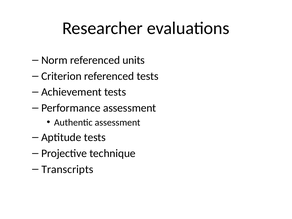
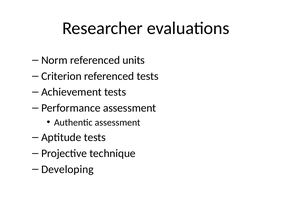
Transcripts: Transcripts -> Developing (67, 169)
